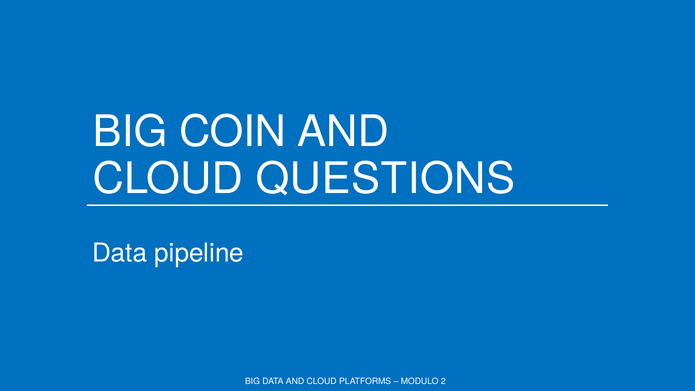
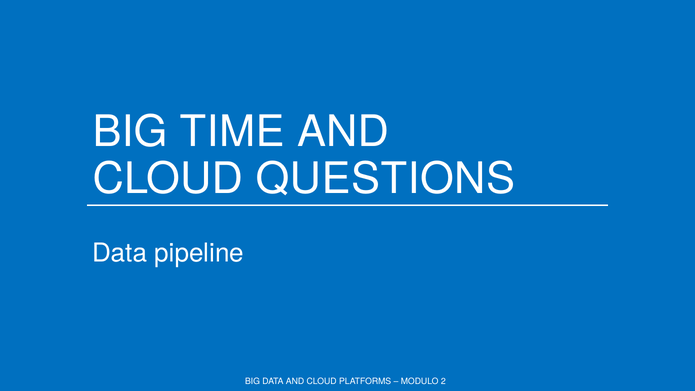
COIN: COIN -> TIME (232, 132)
